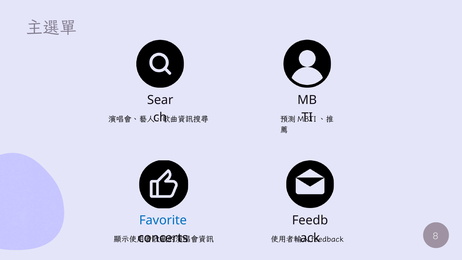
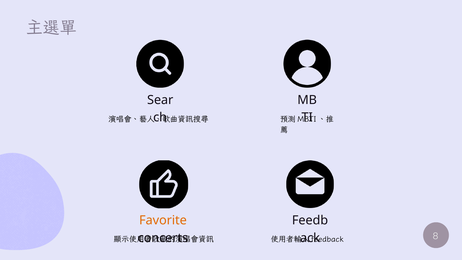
Favorite colour: blue -> orange (163, 220)
